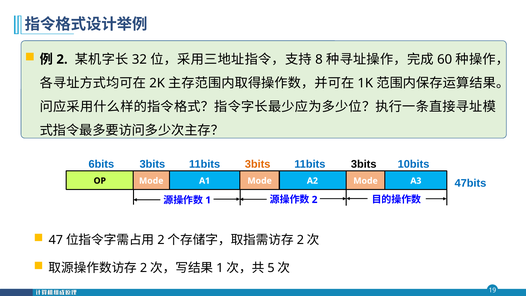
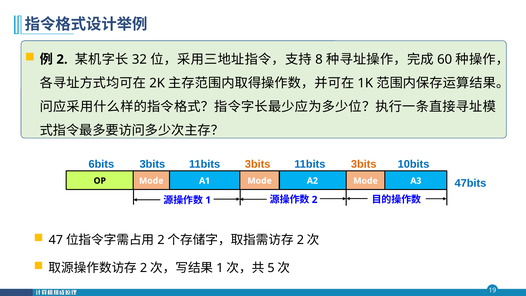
3bits colour: black -> orange (364, 164)
